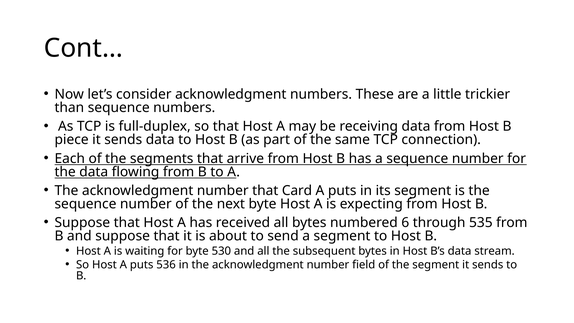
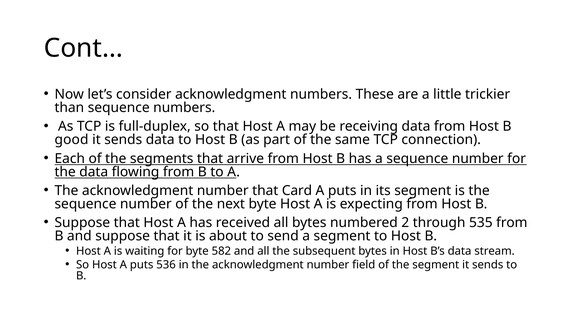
piece: piece -> good (72, 140)
6: 6 -> 2 (405, 223)
530: 530 -> 582 (221, 251)
